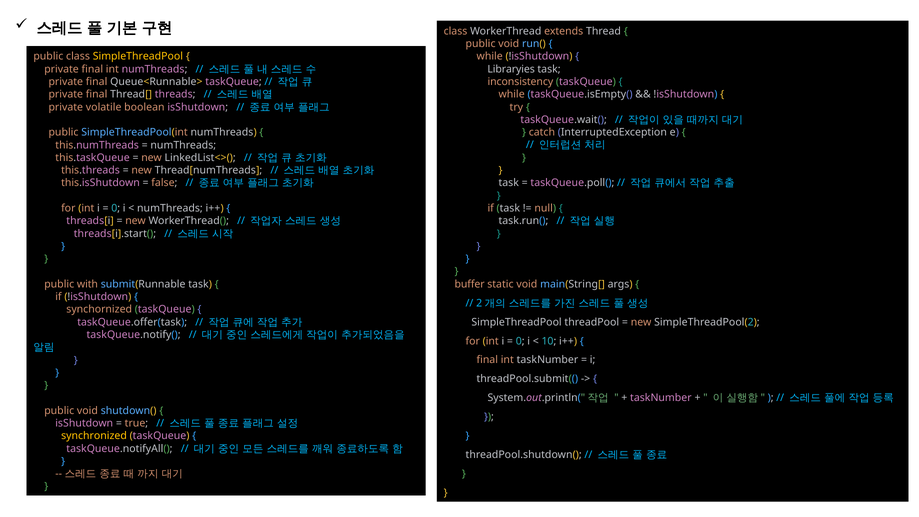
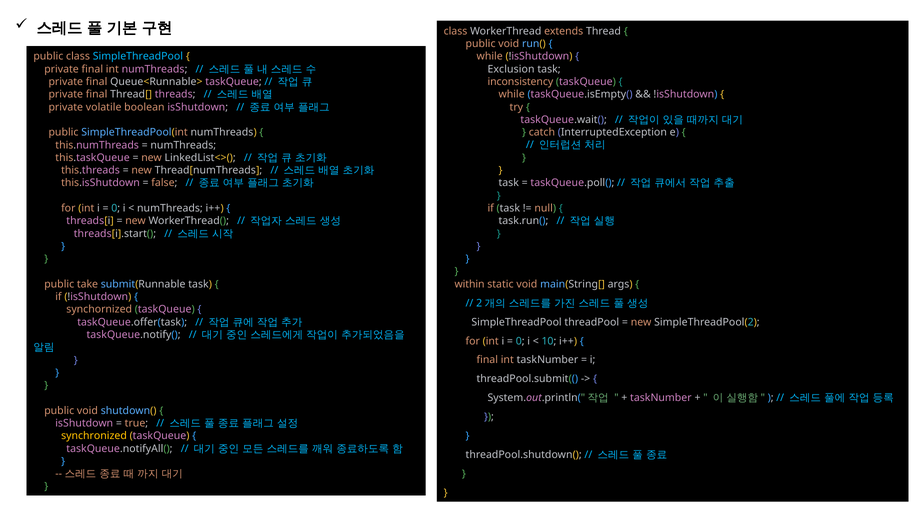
SimpleThreadPool colour: yellow -> light blue (138, 56)
Libraryies: Libraryies -> Exclusion (511, 69)
buffer: buffer -> within (470, 284)
with: with -> take (87, 284)
